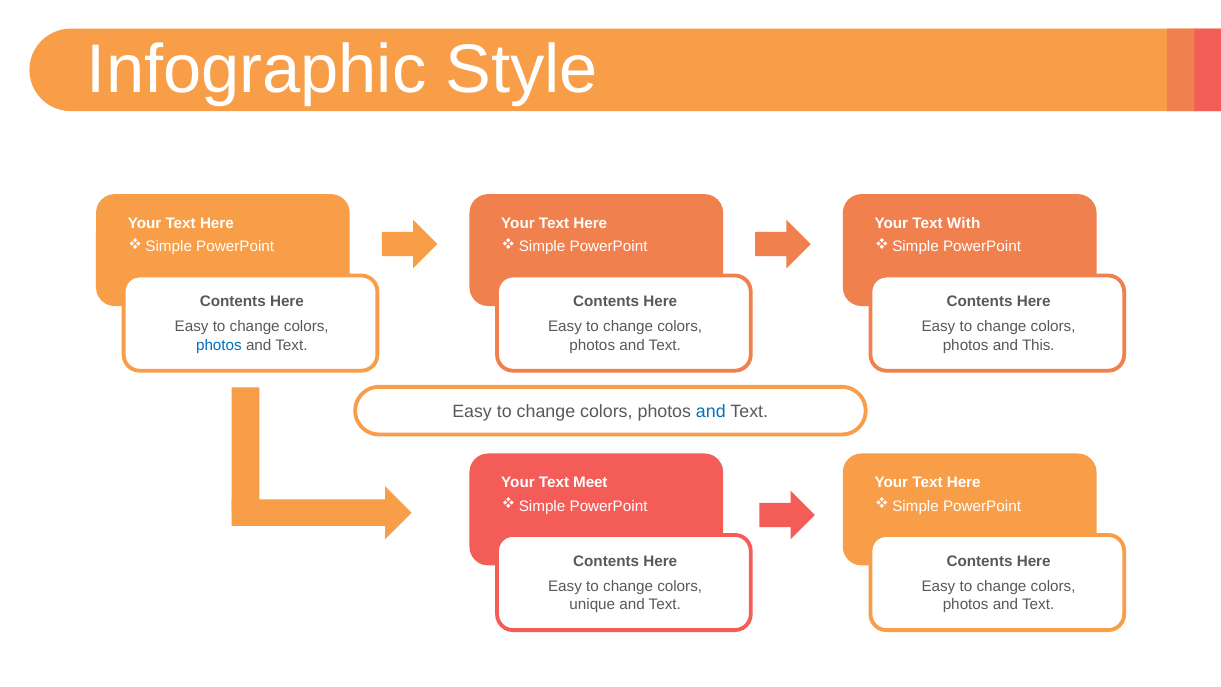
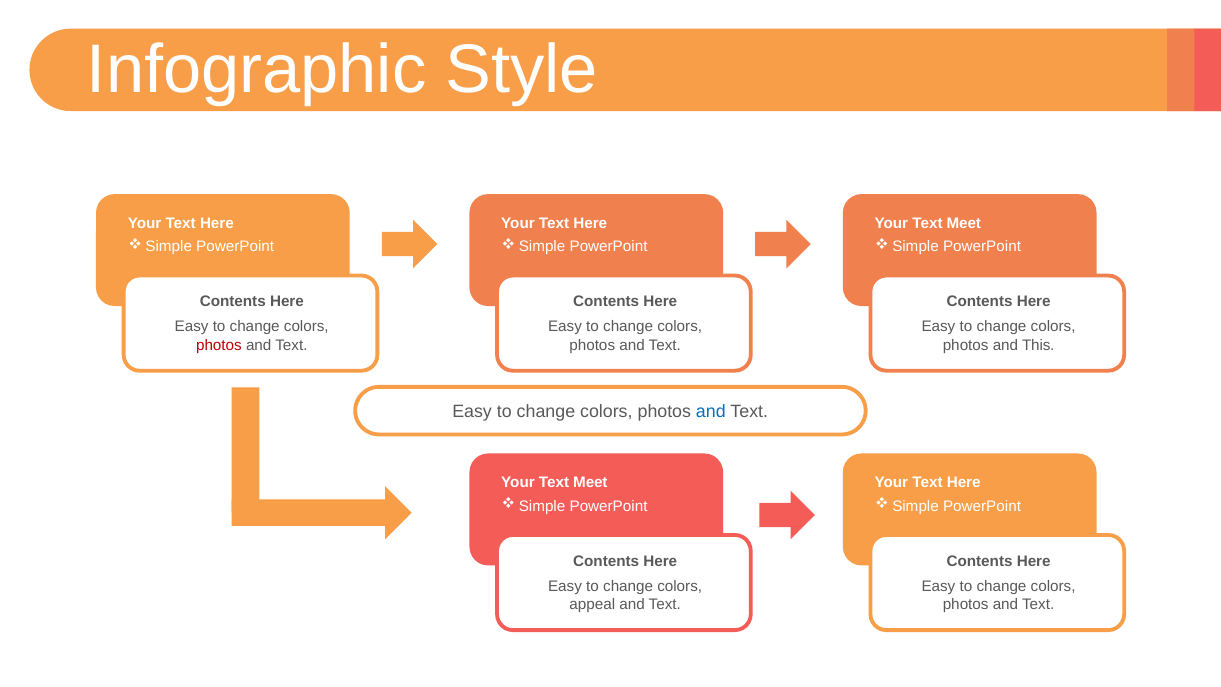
With: With -> Meet (964, 223)
photos colour: blue -> red (219, 345)
unique: unique -> appeal (592, 604)
